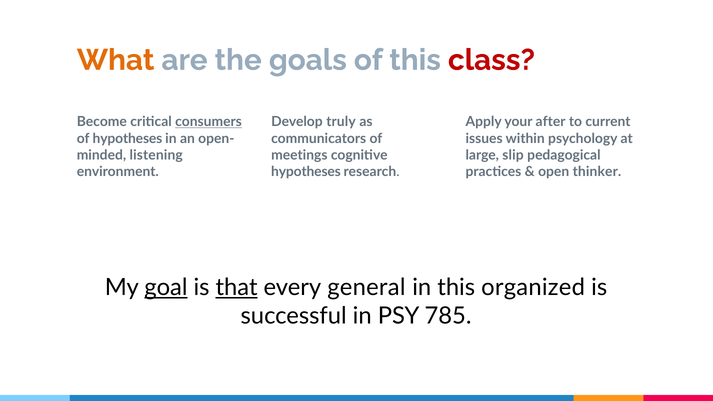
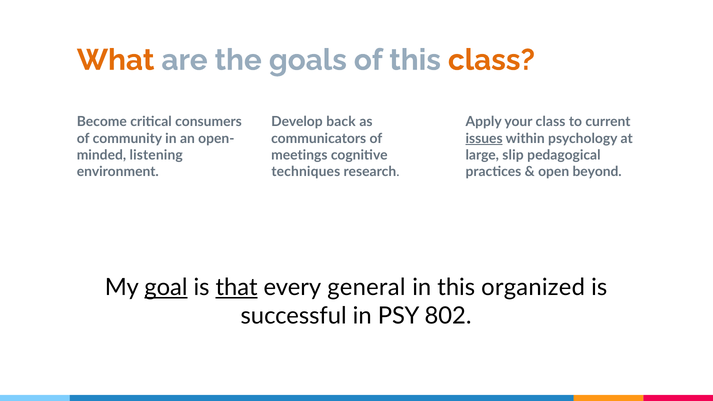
class colour: red -> orange (491, 60)
consumers underline: present -> none (208, 122)
truly: truly -> back (341, 122)
your after: after -> class (551, 122)
of hypotheses: hypotheses -> community (127, 139)
issues underline: none -> present (484, 139)
hypotheses: hypotheses -> techniques (306, 172)
thinker: thinker -> beyond (597, 172)
785: 785 -> 802 (448, 316)
